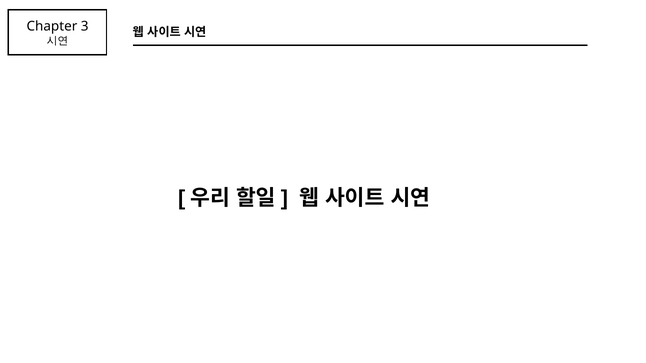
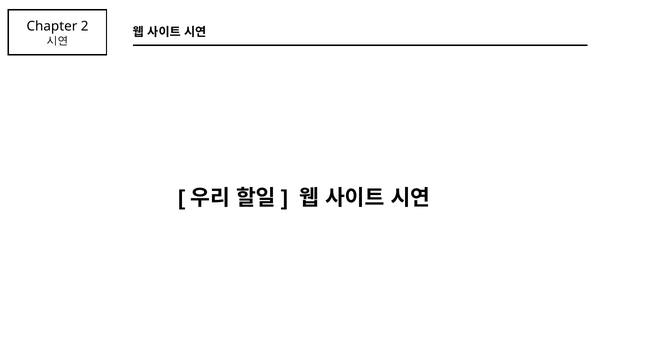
3: 3 -> 2 (85, 26)
